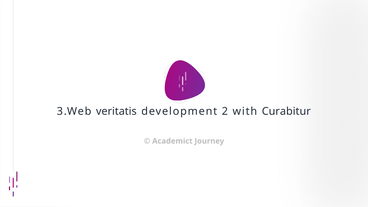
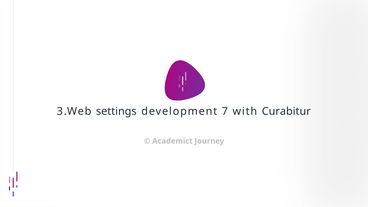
veritatis: veritatis -> settings (116, 111)
2: 2 -> 7 (225, 111)
